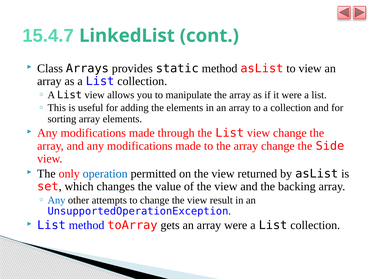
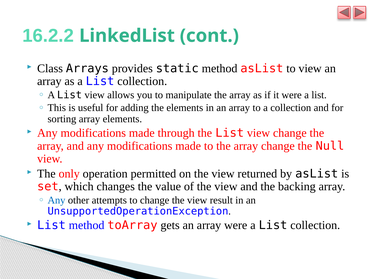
15.4.7: 15.4.7 -> 16.2.2 (48, 36)
Side: Side -> Null (330, 146)
operation colour: blue -> black (105, 174)
